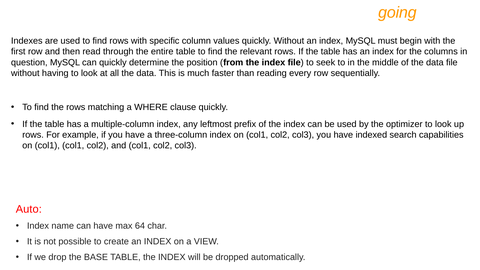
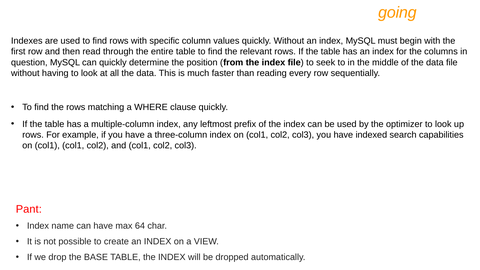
Auto: Auto -> Pant (29, 209)
